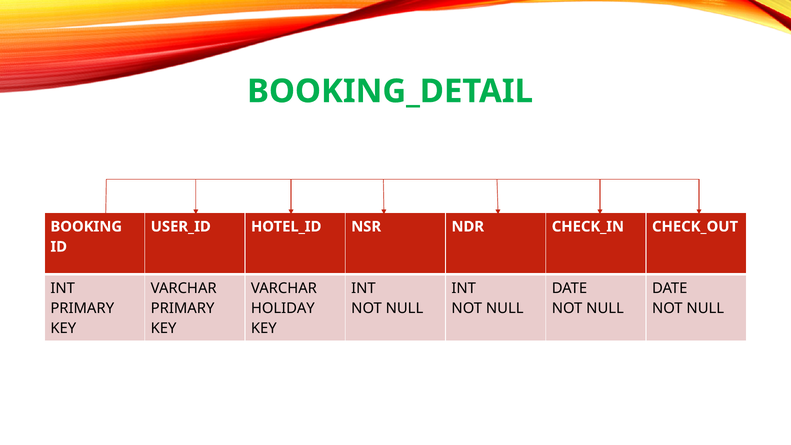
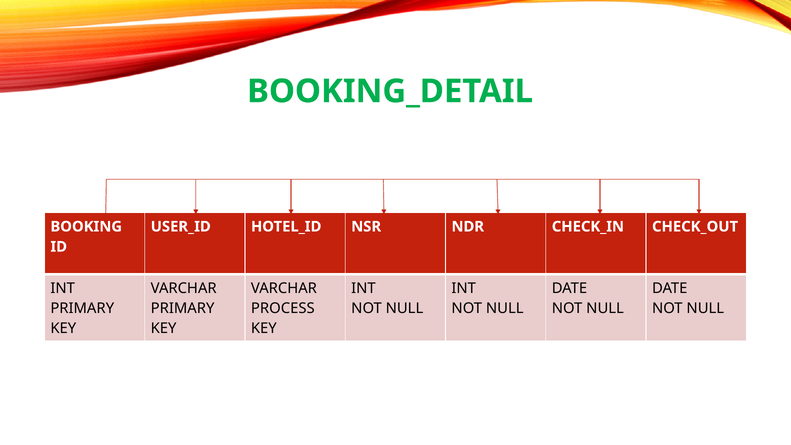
HOLIDAY: HOLIDAY -> PROCESS (283, 308)
